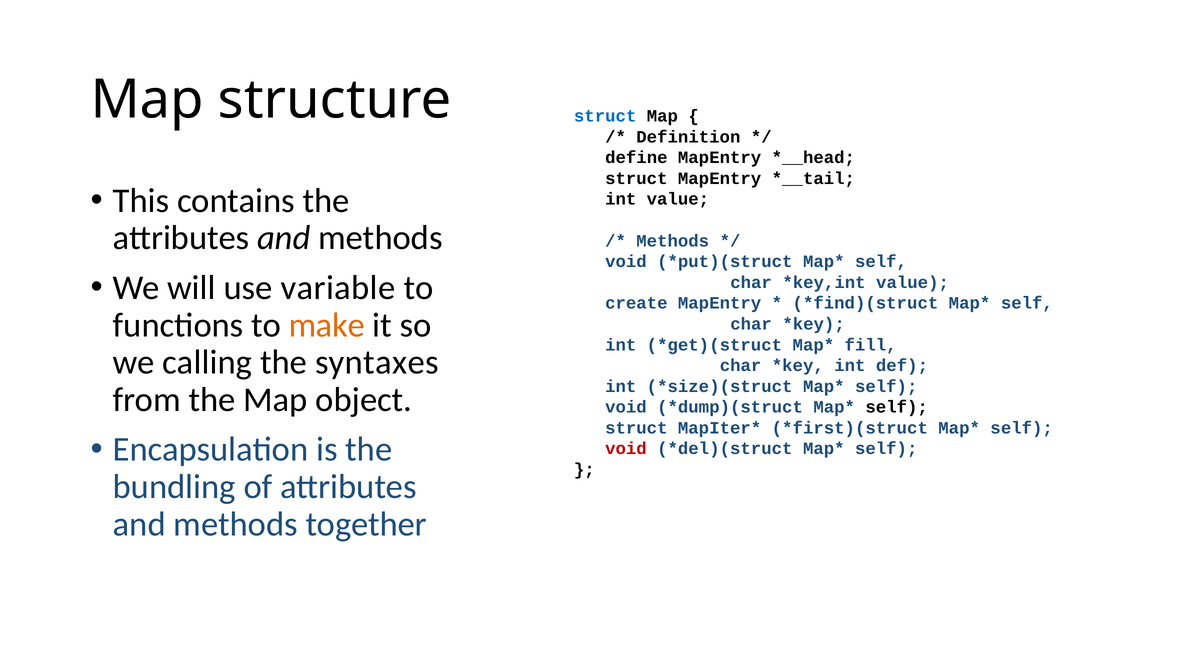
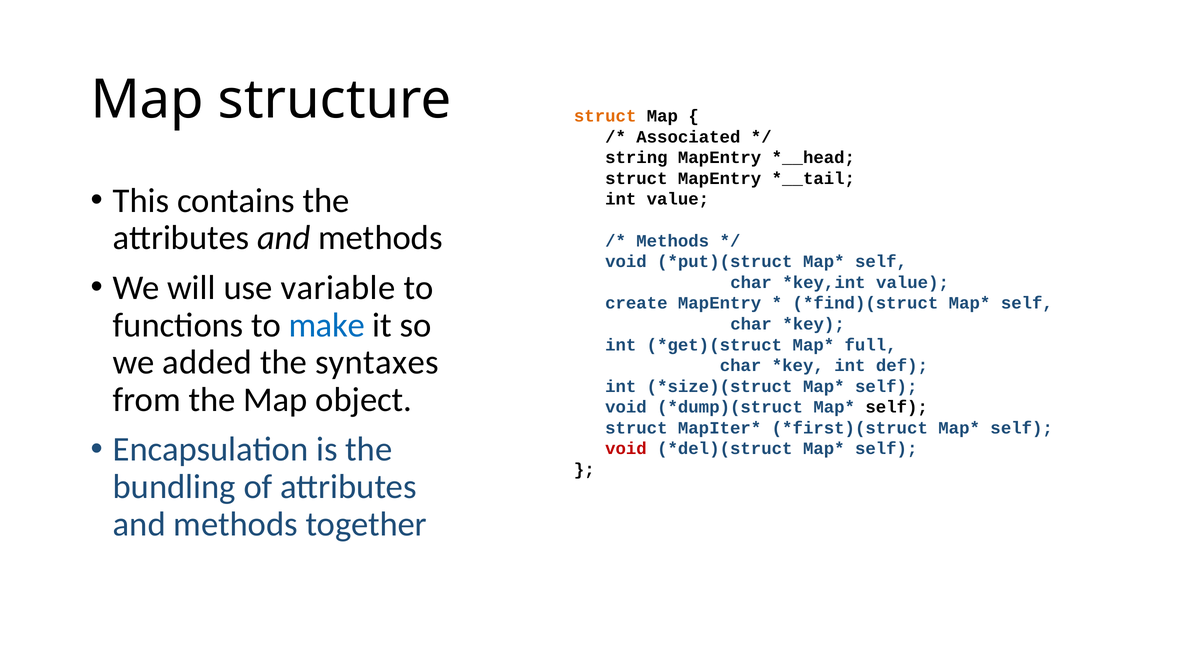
struct colour: blue -> orange (605, 116)
Definition: Definition -> Associated (688, 137)
define: define -> string (636, 158)
make colour: orange -> blue (327, 325)
fill: fill -> full (871, 345)
calling: calling -> added (207, 363)
